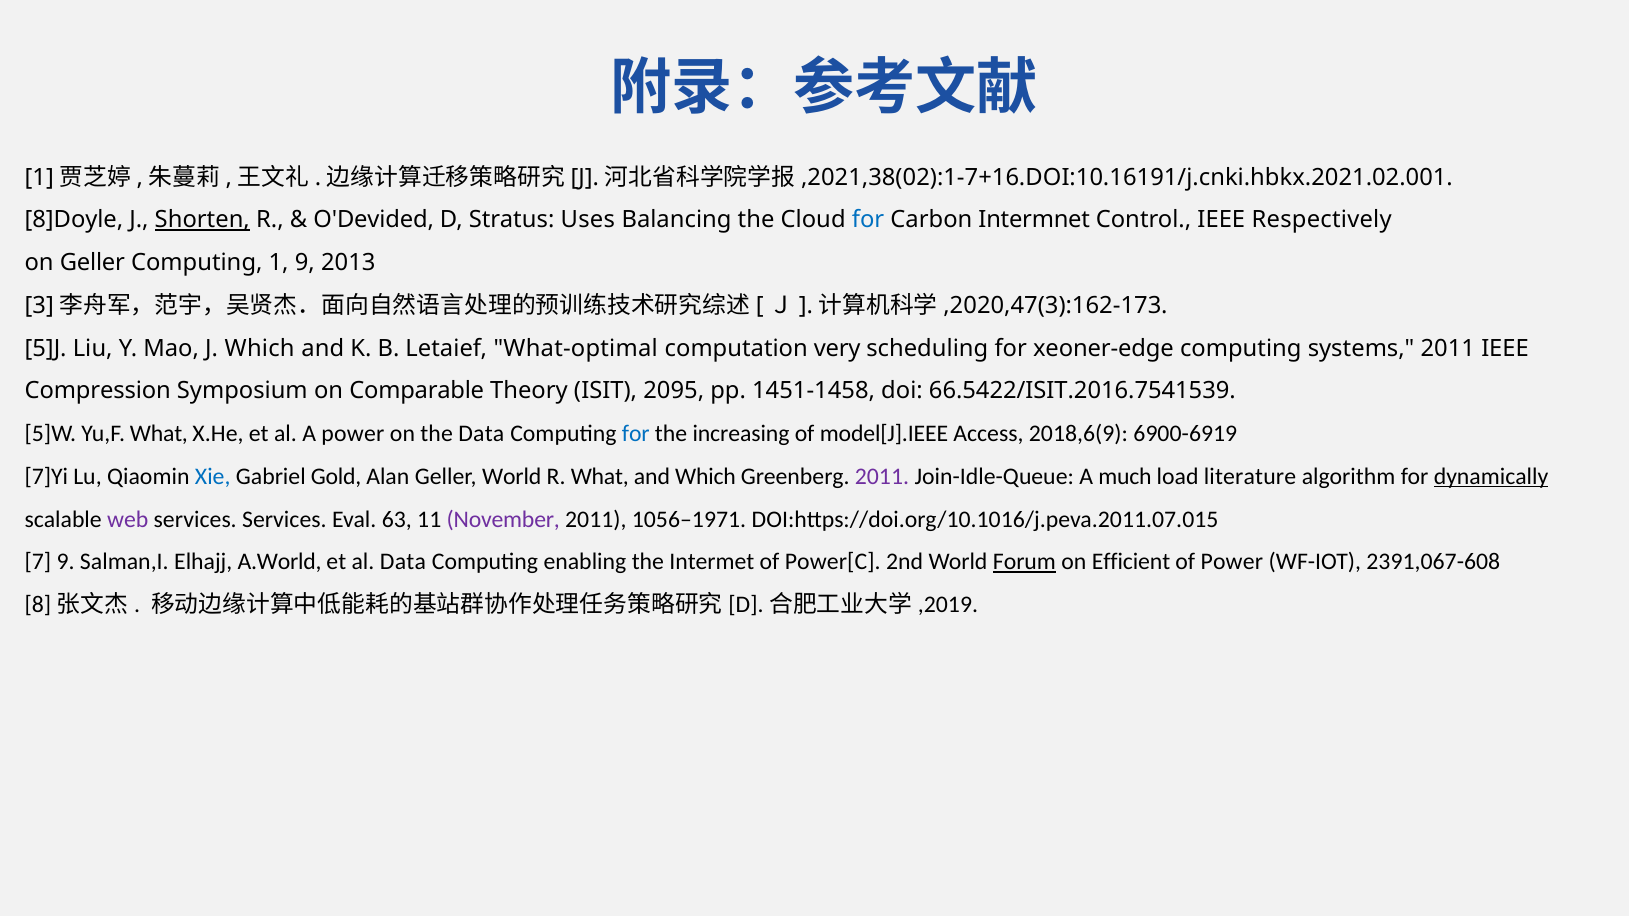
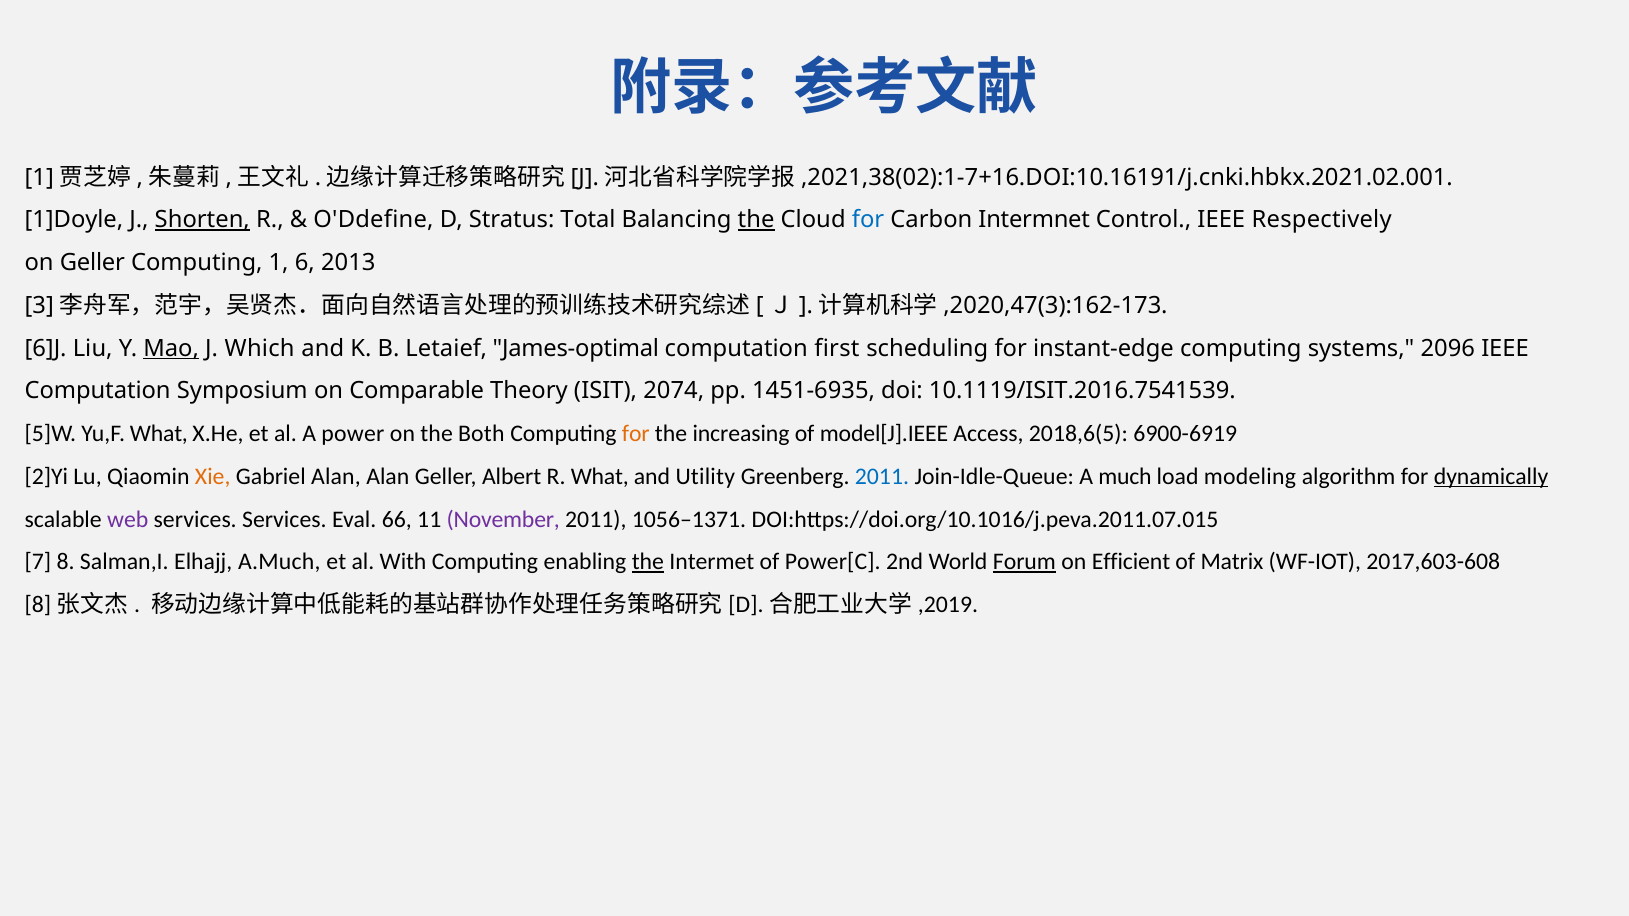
8]Doyle: 8]Doyle -> 1]Doyle (74, 220)
O'Devided: O'Devided -> O'Ddefine (373, 220)
Uses: Uses -> Total (588, 220)
the underline: none -> present (756, 220)
1 9: 9 -> 6 (305, 263)
5]J: 5]J -> 6]J (46, 348)
Mao underline: none -> present (171, 348)
What-optimal: What-optimal -> James-optimal (576, 348)
very: very -> first (837, 348)
xeoner-edge: xeoner-edge -> instant-edge (1103, 348)
systems 2011: 2011 -> 2096 (1448, 348)
Compression: Compression -> Computation (98, 391)
2095: 2095 -> 2074 (674, 391)
1451-1458: 1451-1458 -> 1451-6935 (814, 391)
66.5422/ISIT.2016.7541539: 66.5422/ISIT.2016.7541539 -> 10.1119/ISIT.2016.7541539 (1082, 391)
the Data: Data -> Both (481, 434)
for colour: blue -> orange (636, 434)
2018,6(9: 2018,6(9 -> 2018,6(5 (1078, 434)
7]Yi: 7]Yi -> 2]Yi (46, 477)
Xie colour: blue -> orange (213, 477)
Gabriel Gold: Gold -> Alan (336, 477)
Geller World: World -> Albert (512, 477)
and Which: Which -> Utility (705, 477)
2011 colour: purple -> blue (882, 477)
literature: literature -> modeling (1250, 477)
63: 63 -> 66 (397, 519)
1056–1971: 1056–1971 -> 1056–1371 (689, 519)
7 9: 9 -> 8 (66, 562)
A.World: A.World -> A.Much (279, 562)
al Data: Data -> With (403, 562)
the underline: none -> present (648, 562)
of Power: Power -> Matrix (1232, 562)
2391,067-608: 2391,067-608 -> 2017,603-608 (1433, 562)
